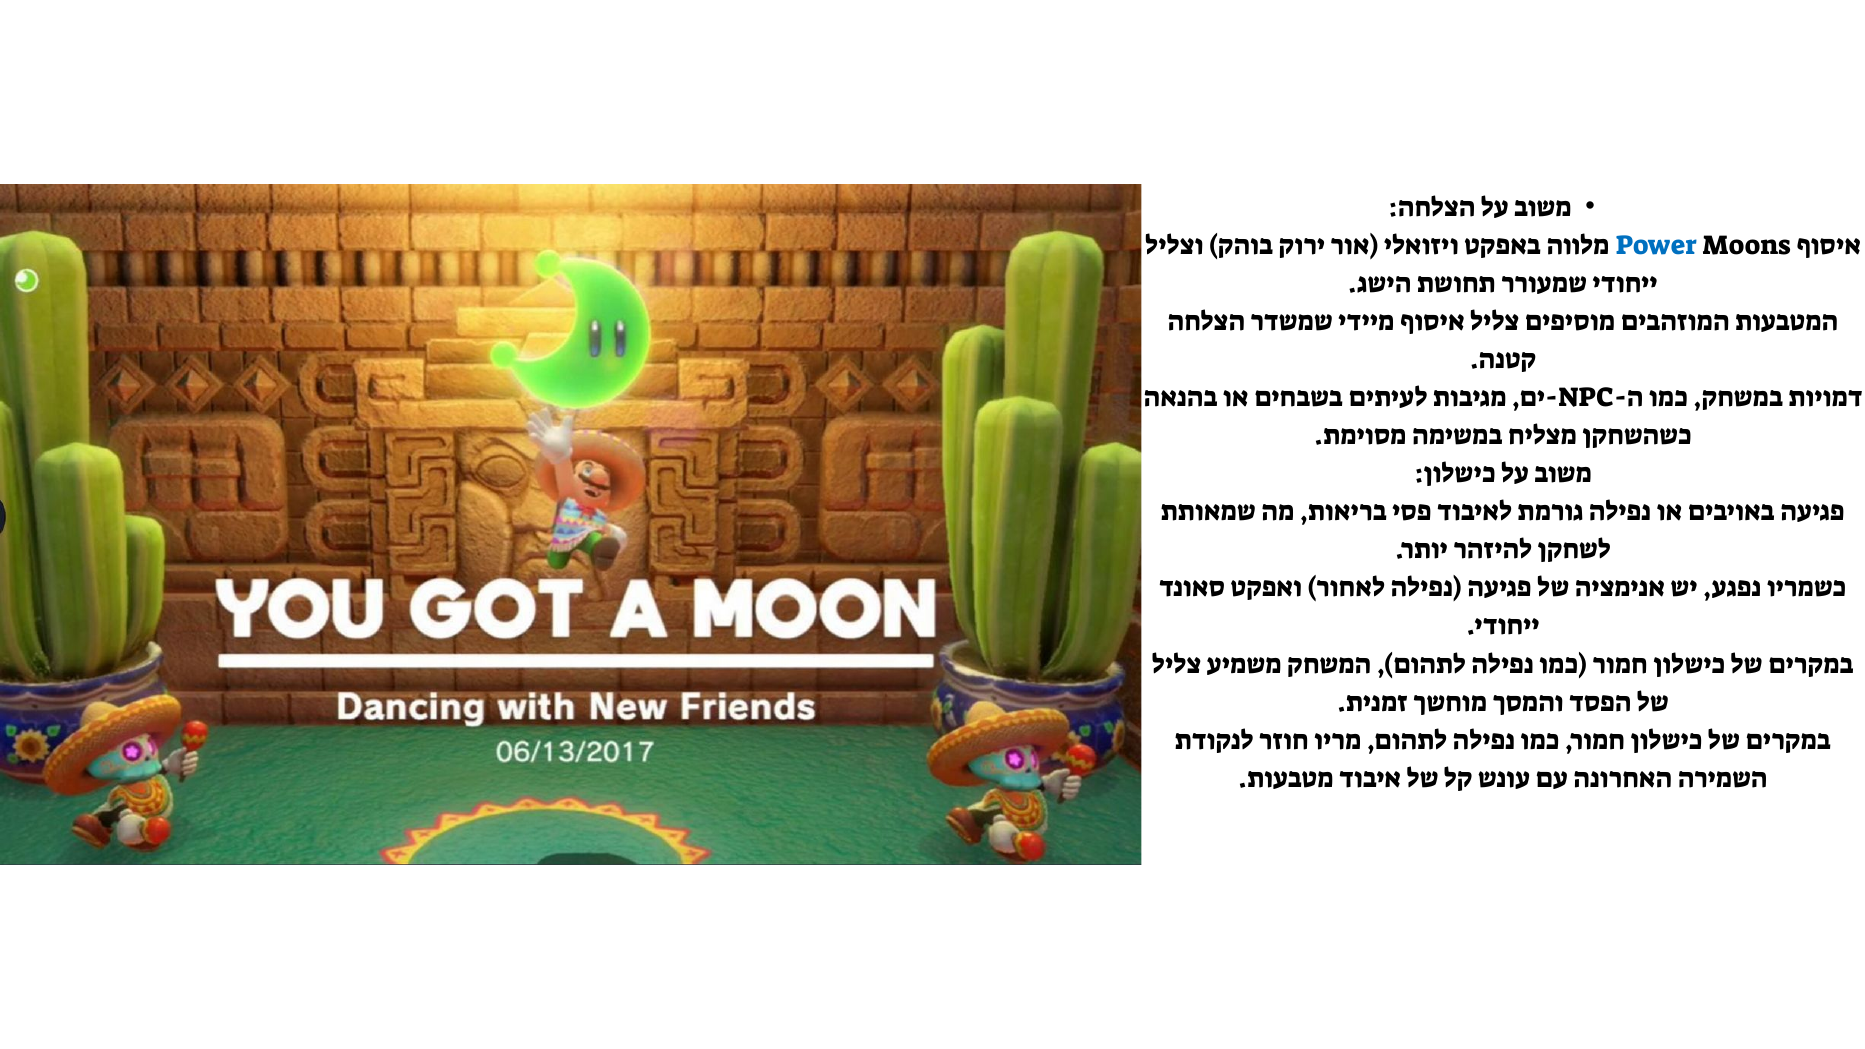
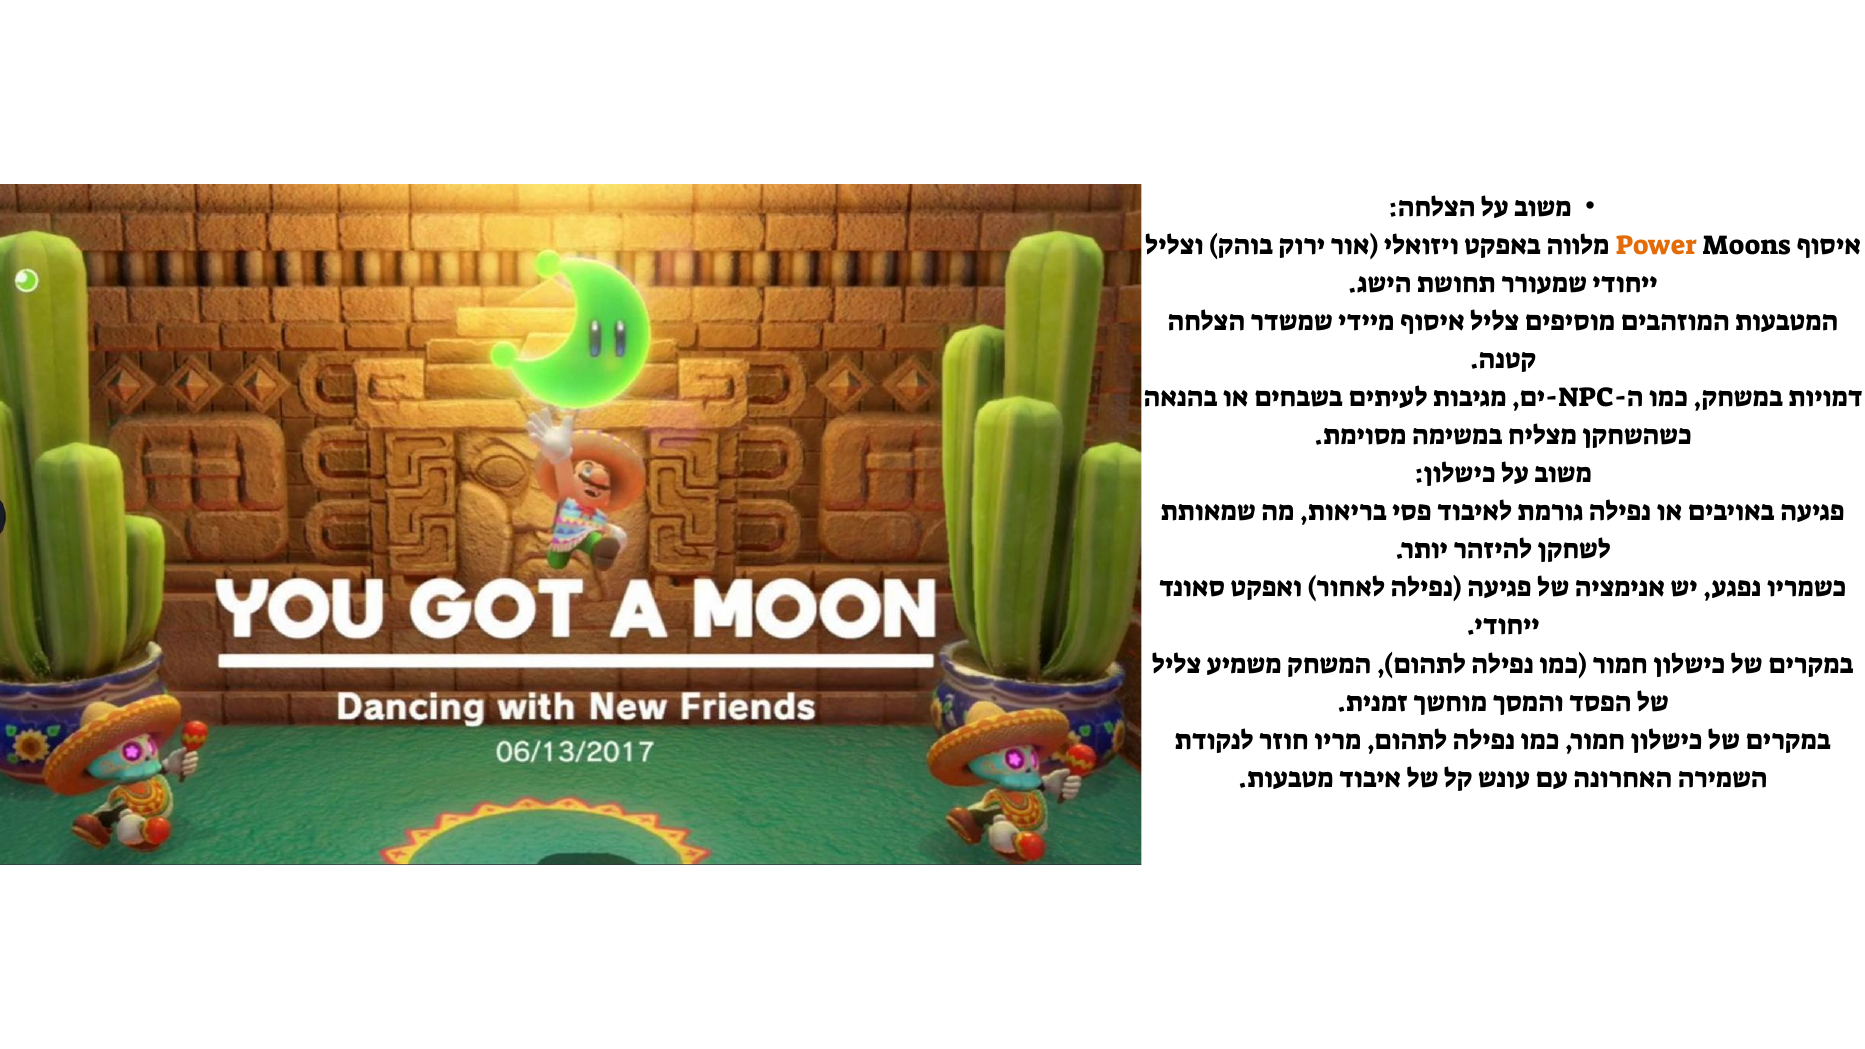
Power colour: blue -> orange (1656, 245)
